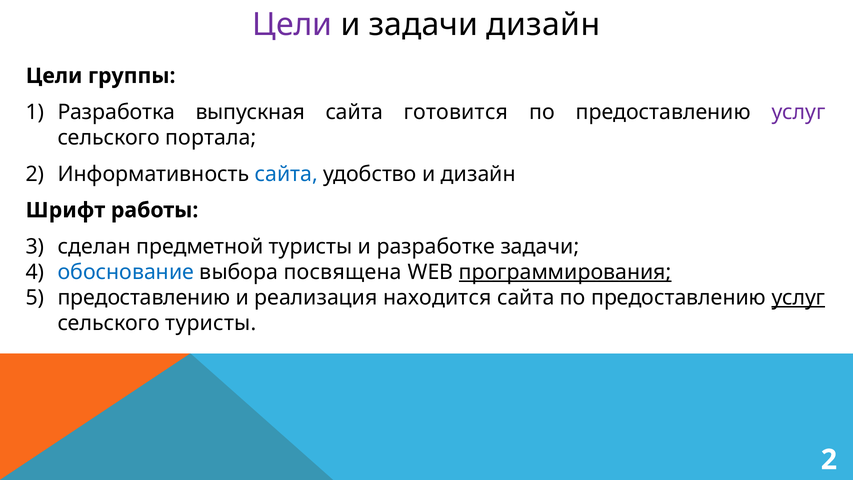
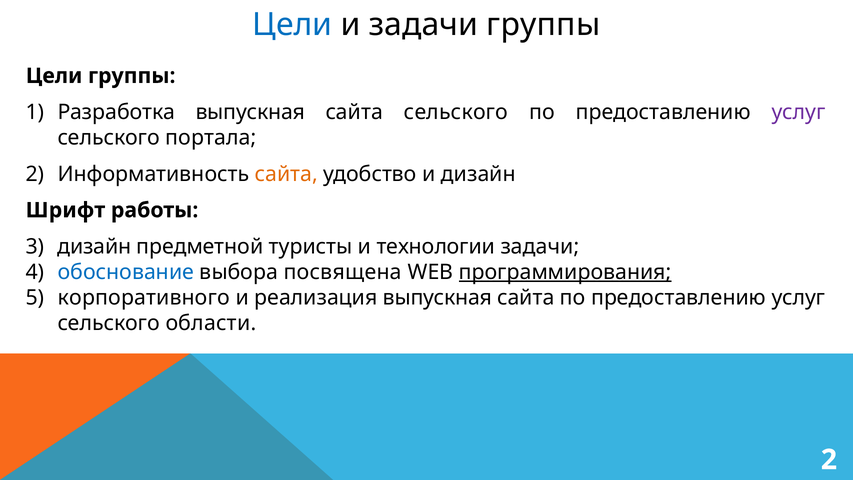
Цели colour: purple -> blue (292, 25)
задачи дизайн: дизайн -> группы (543, 25)
сайта готовится: готовится -> сельского (456, 112)
сайта colour: blue -> orange (286, 174)
сделан: сделан -> дизайн (94, 246)
разработке: разработке -> технологии (436, 246)
предоставлению: предоставлению -> корпоративного (144, 298)
реализация находится: находится -> выпускная (437, 298)
услуг underline: present -> none (798, 298)
сельского туристы: туристы -> области (211, 323)
